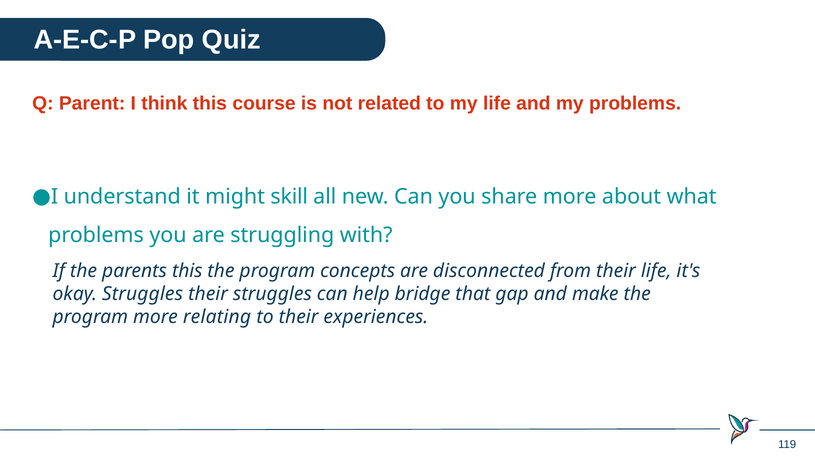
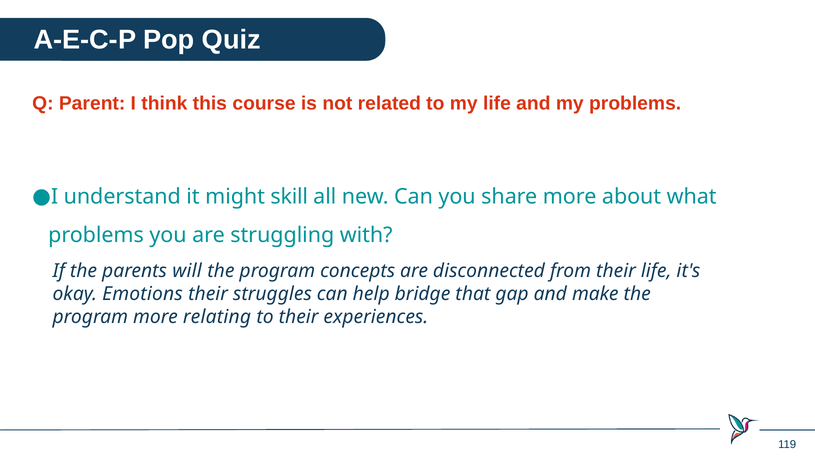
parents this: this -> will (187, 271)
okay Struggles: Struggles -> Emotions (142, 294)
